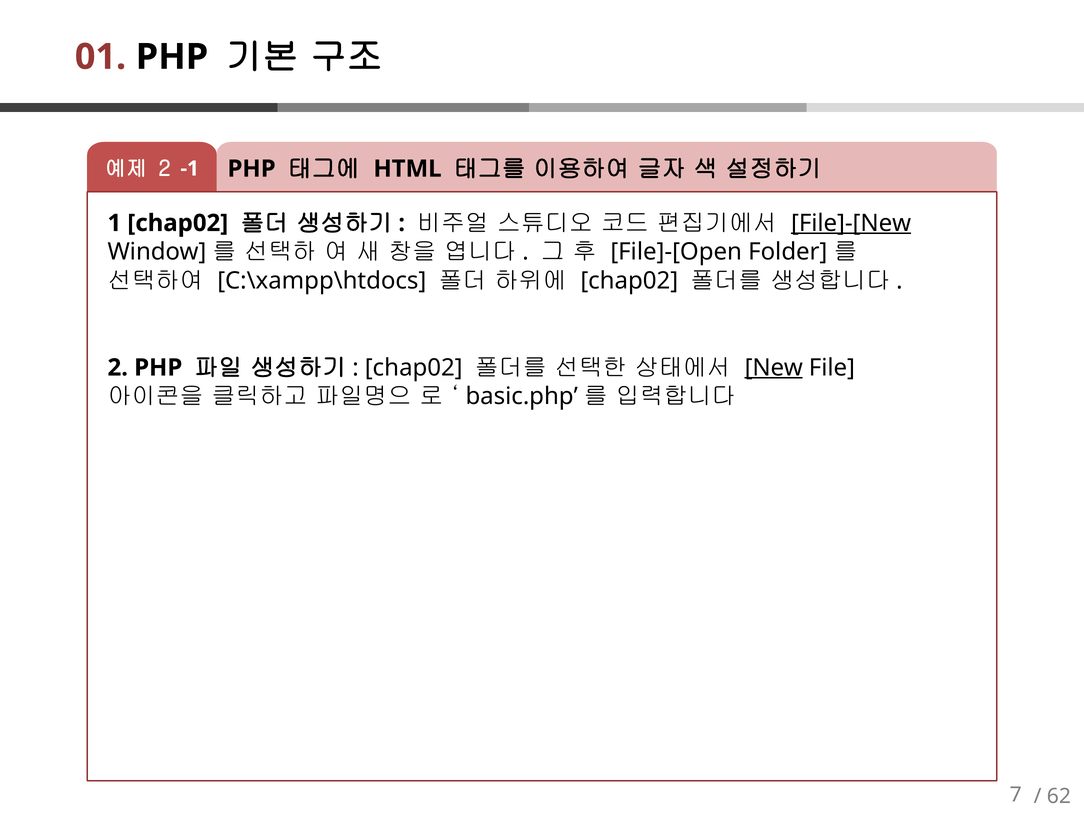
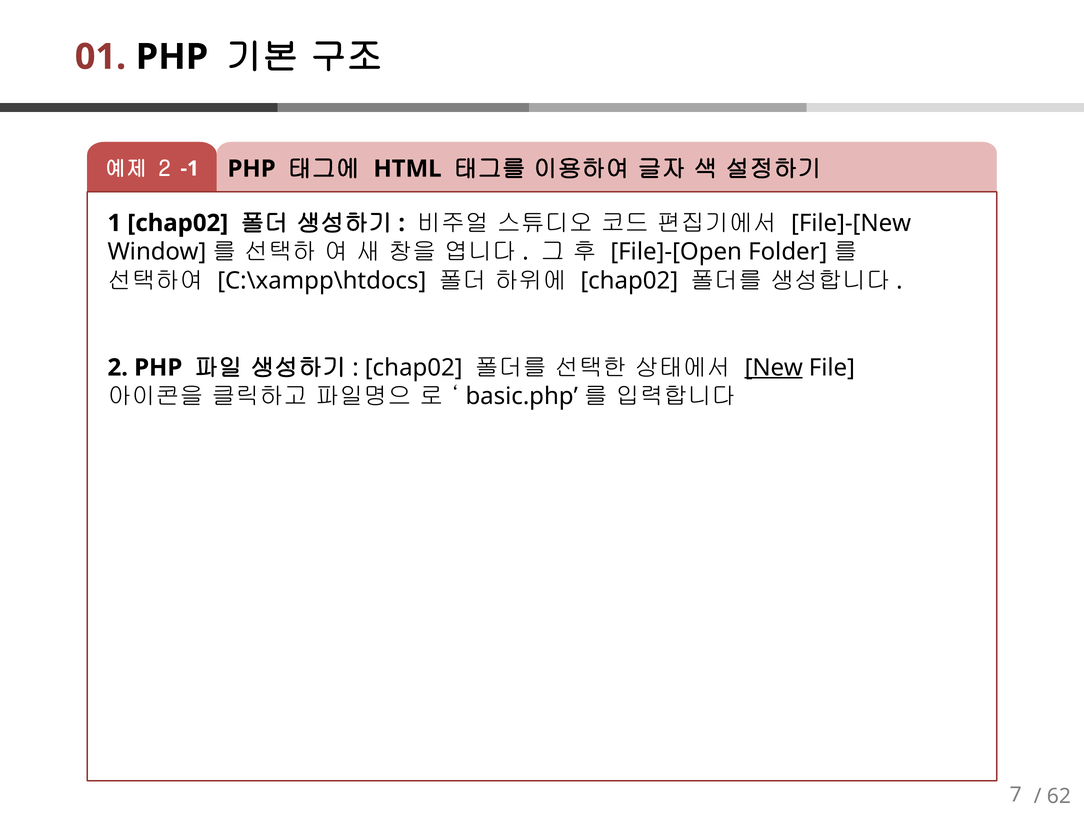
File]-[New underline: present -> none (851, 223)
